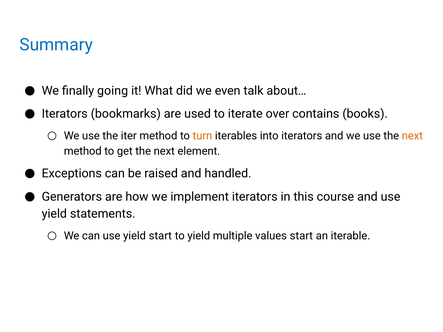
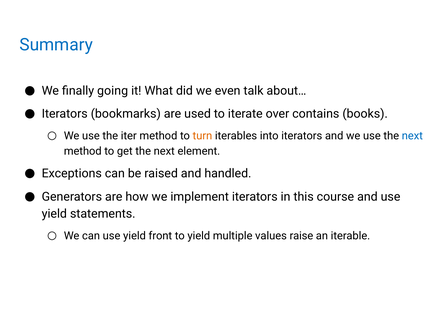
next colour: orange -> blue (412, 136)
yield start: start -> front (160, 236)
values start: start -> raise (301, 236)
